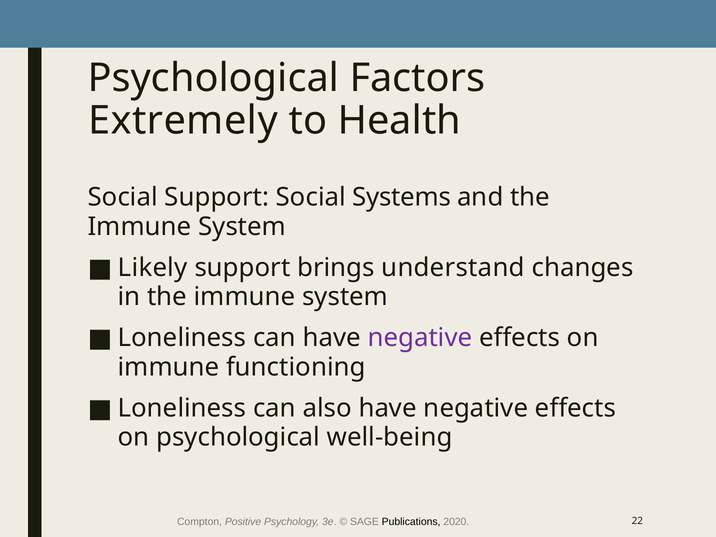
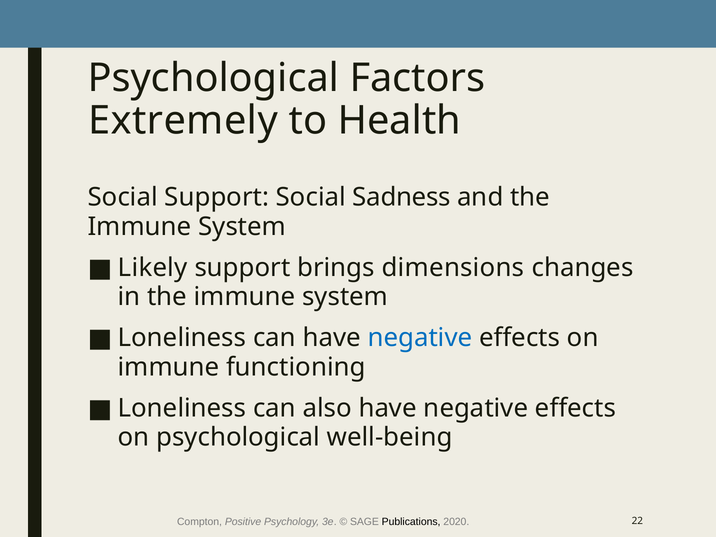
Systems: Systems -> Sadness (402, 197)
understand: understand -> dimensions (453, 268)
negative colour: purple -> blue (420, 338)
